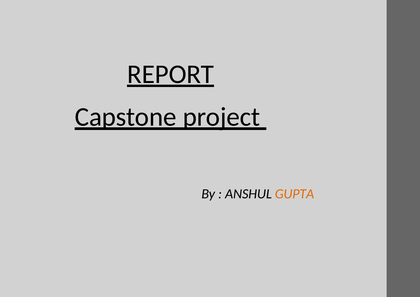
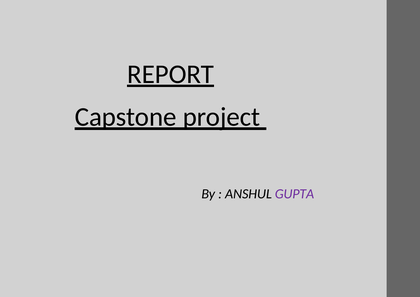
GUPTA colour: orange -> purple (295, 194)
